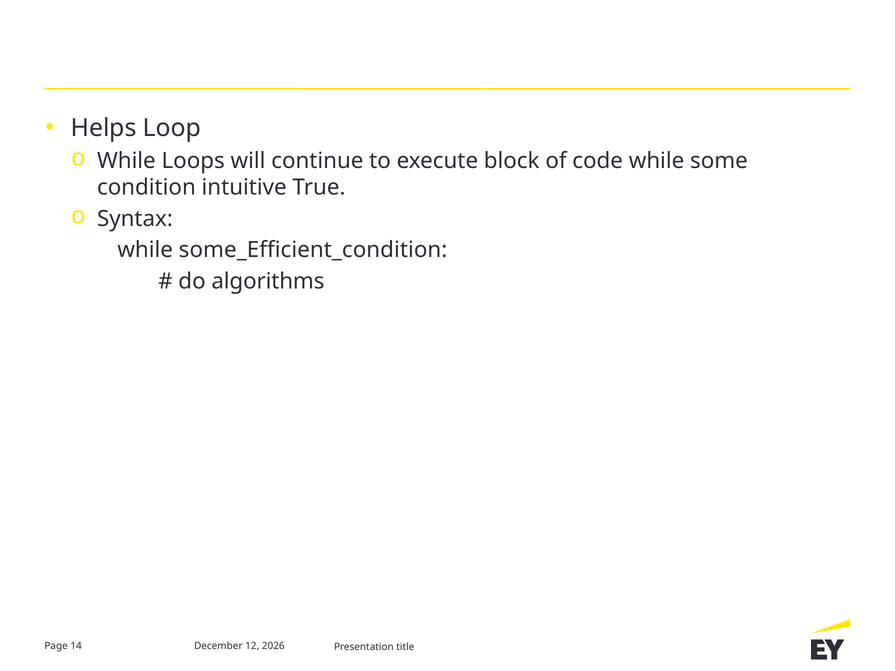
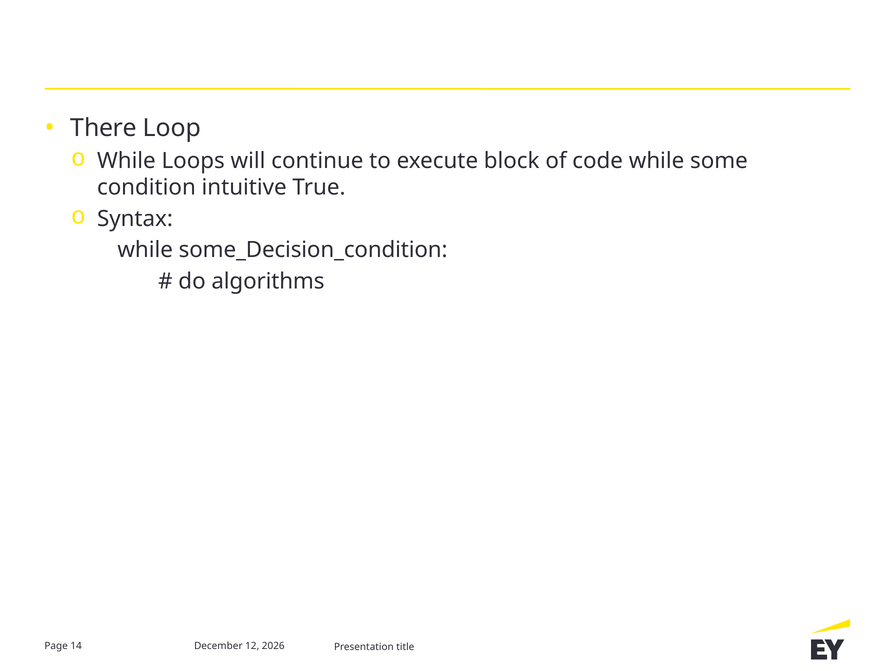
Helps: Helps -> There (104, 128)
some_Efficient_condition: some_Efficient_condition -> some_Decision_condition (313, 250)
